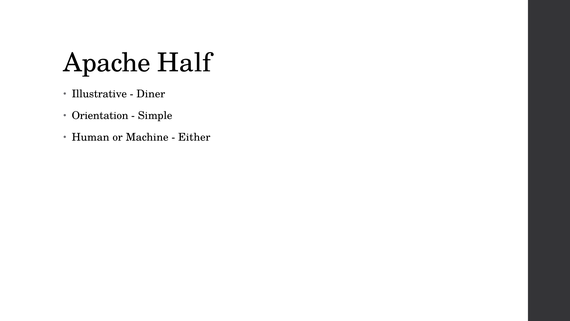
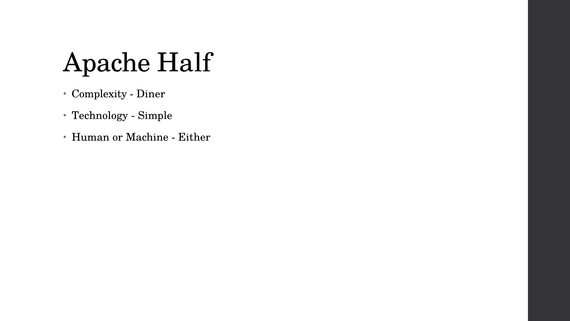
Illustrative: Illustrative -> Complexity (99, 94)
Orientation: Orientation -> Technology (100, 116)
